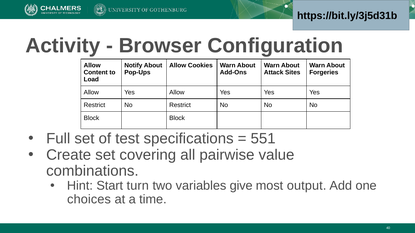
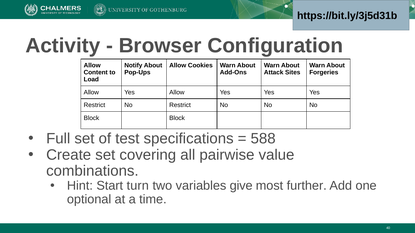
551: 551 -> 588 (263, 139)
output: output -> further (307, 186)
choices: choices -> optional (89, 200)
